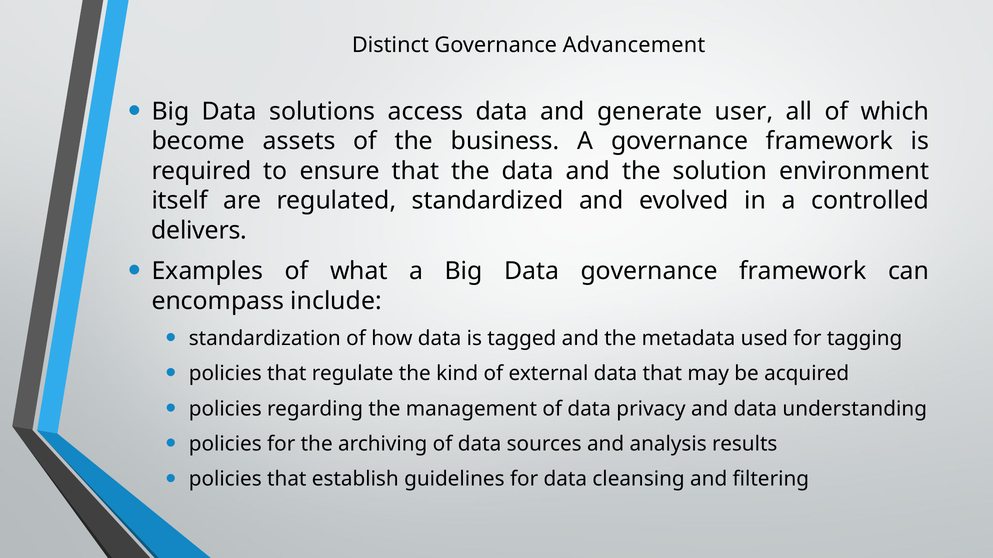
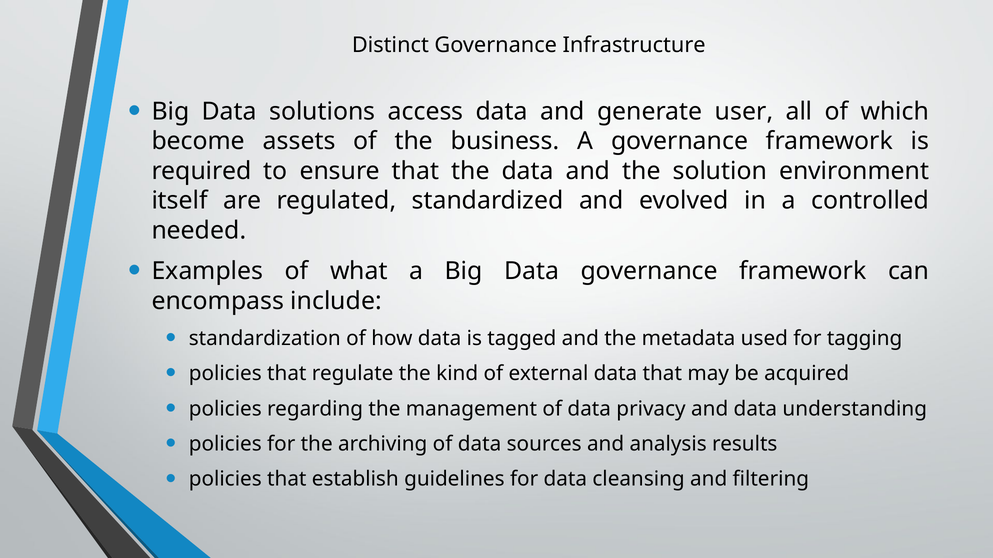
Advancement: Advancement -> Infrastructure (634, 45)
delivers: delivers -> needed (199, 231)
